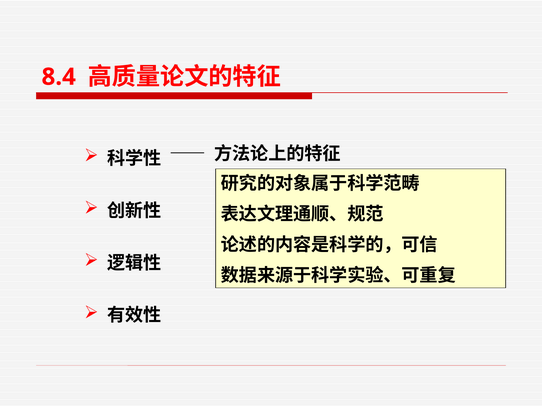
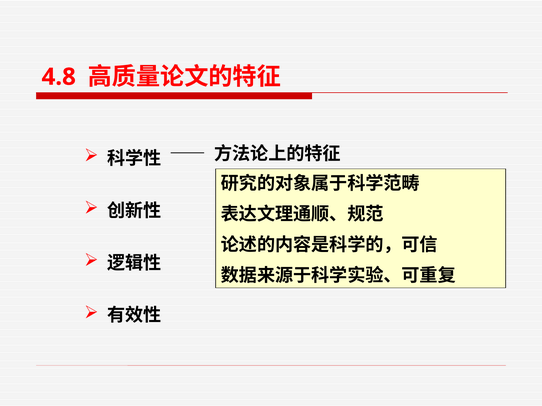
8.4: 8.4 -> 4.8 (59, 77)
